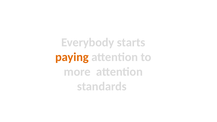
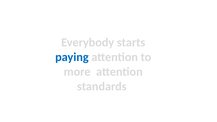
paying colour: orange -> blue (72, 57)
